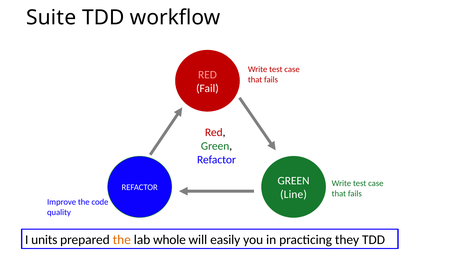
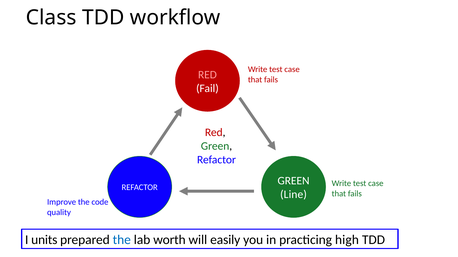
Suite: Suite -> Class (51, 17)
the colour: orange -> blue (122, 240)
whole: whole -> worth (169, 240)
they: they -> high (347, 240)
